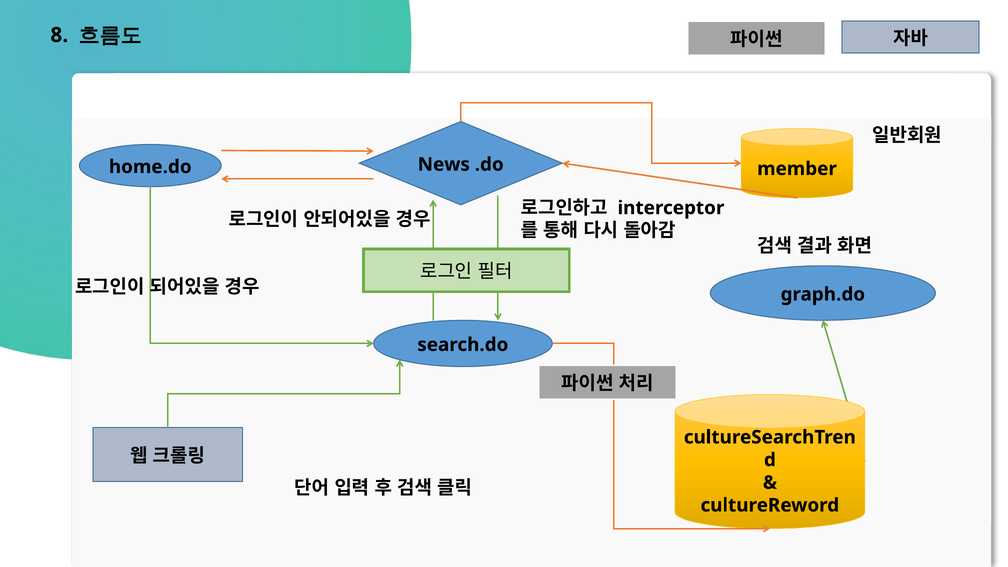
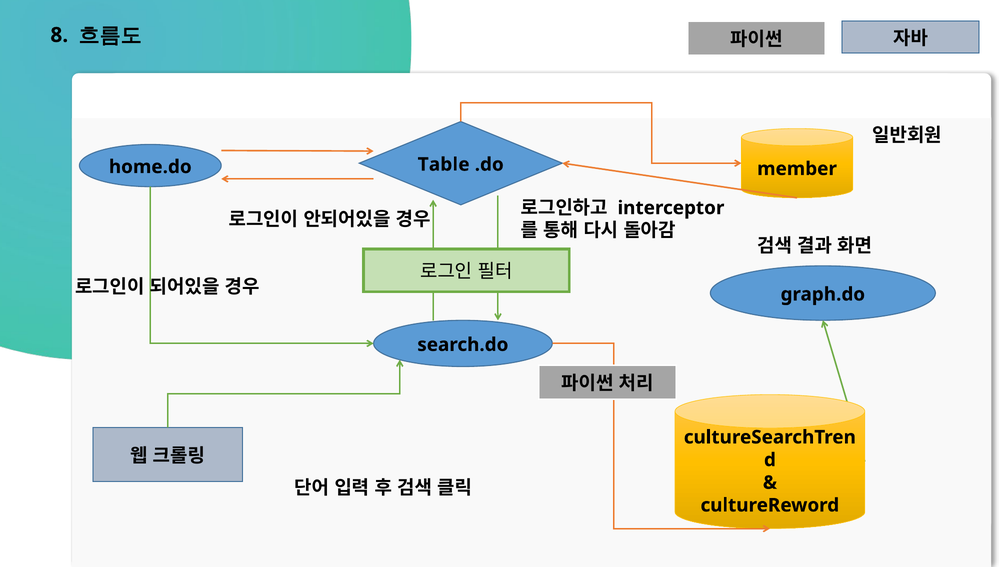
News: News -> Table (444, 164)
